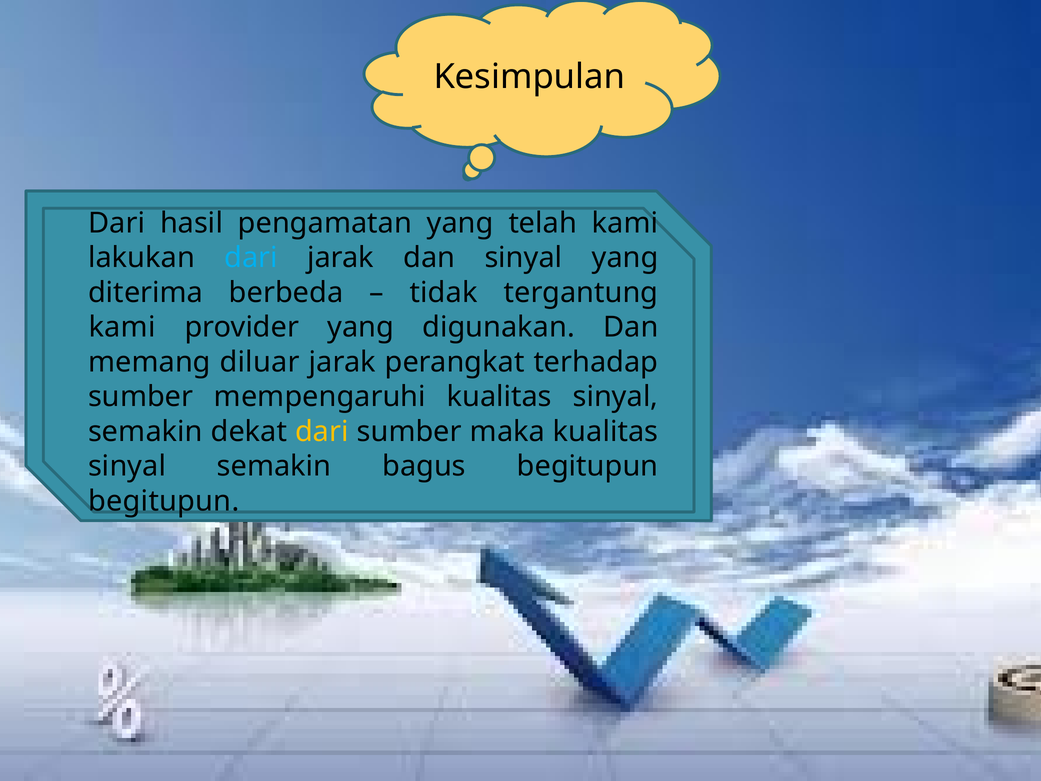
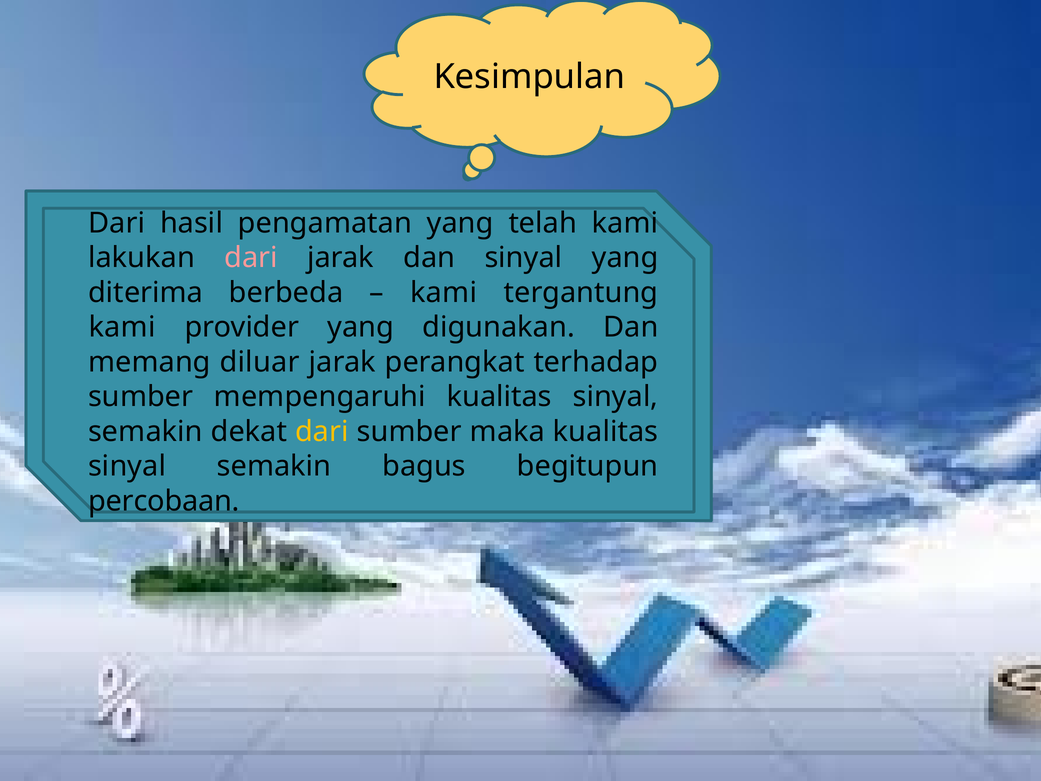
dari colour: light blue -> pink (251, 258)
tidak: tidak -> kami (444, 293)
begitupun: begitupun -> percobaan (164, 501)
